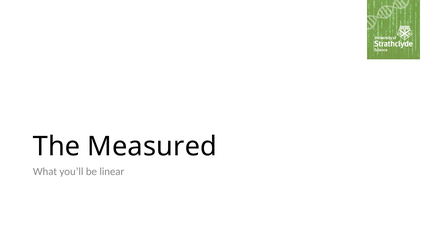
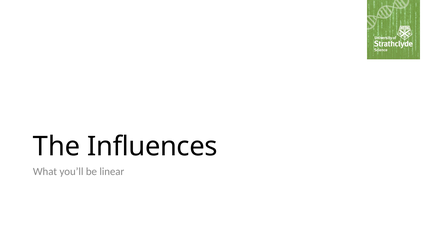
Measured: Measured -> Influences (152, 146)
